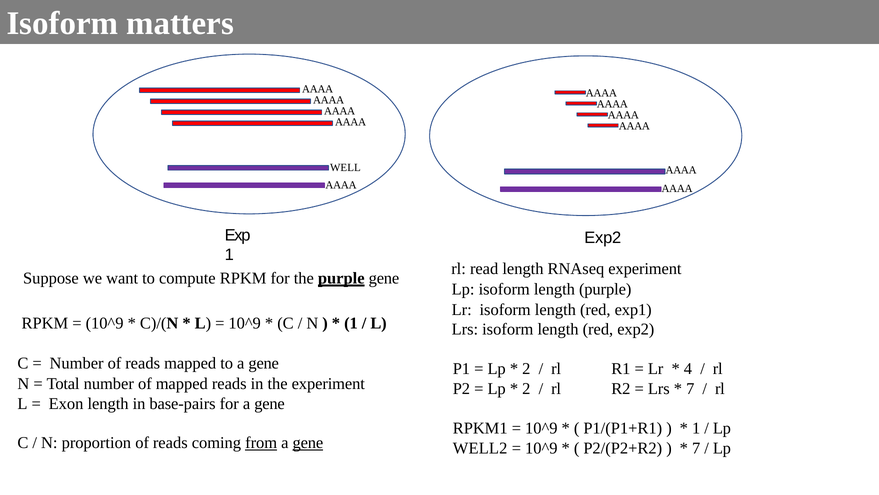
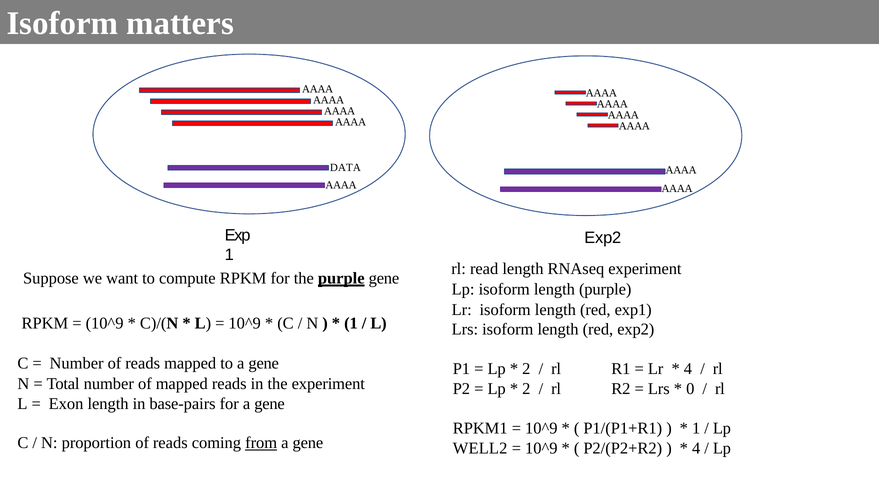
WELL: WELL -> DATA (345, 167)
7: 7 -> 0 (690, 388)
gene underline: present -> none (308, 442)
7: 7 -> 4 (696, 448)
